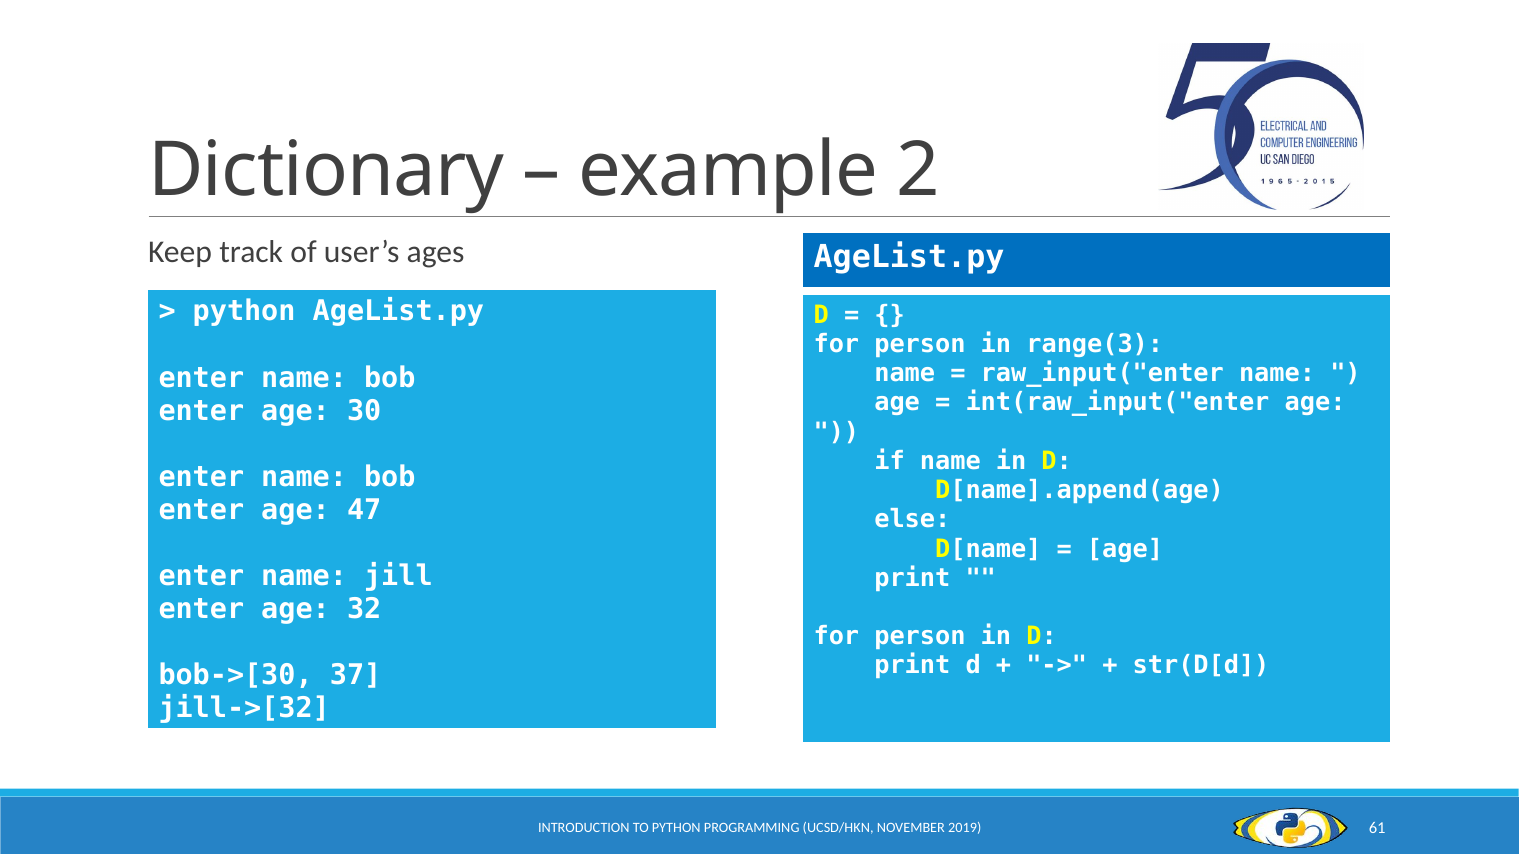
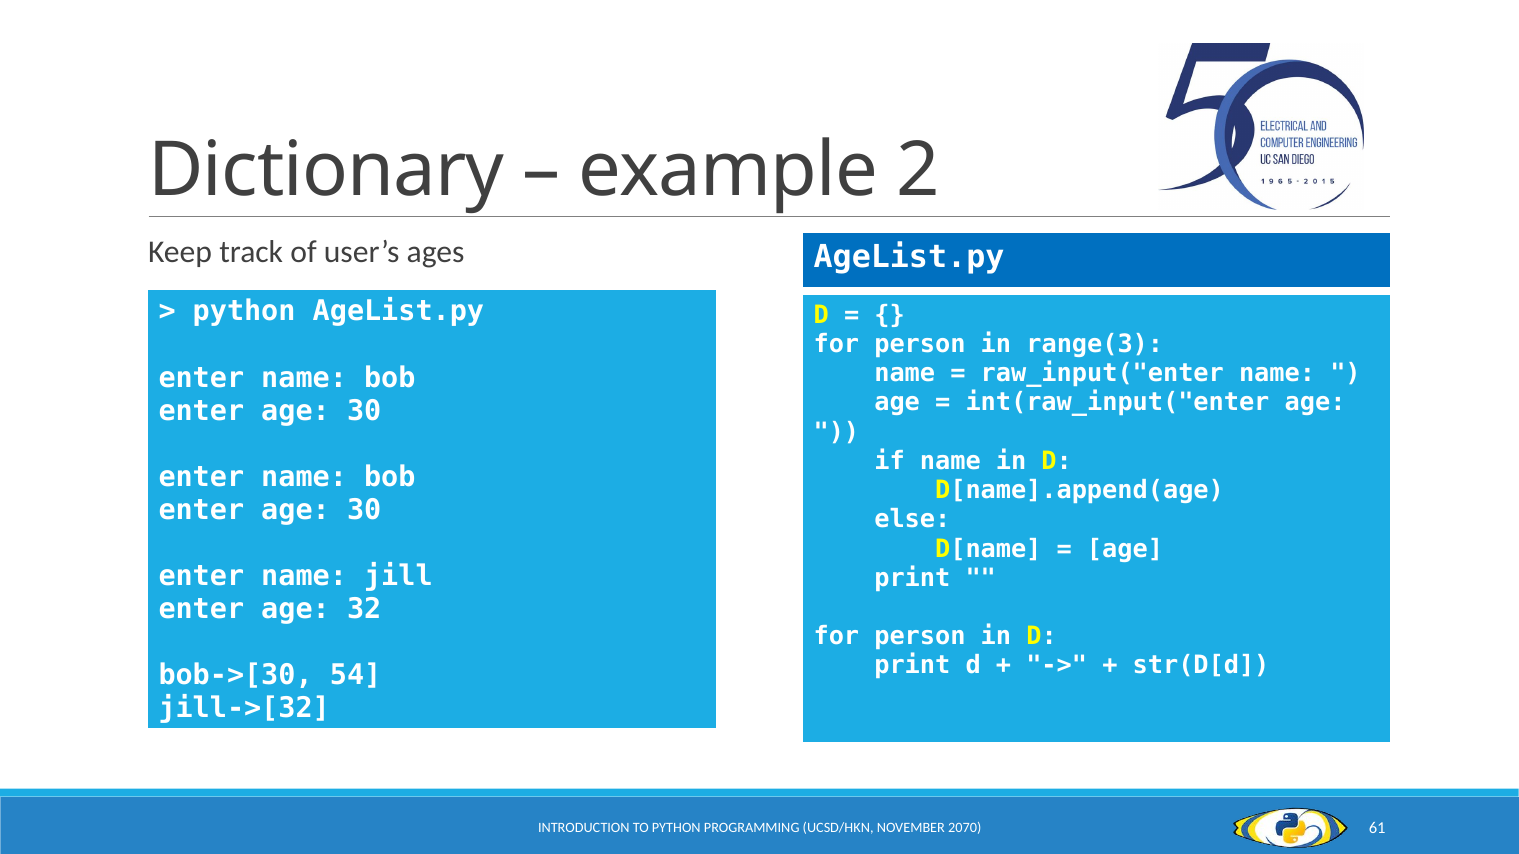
47: 47 -> 30 (364, 510)
37: 37 -> 54 (356, 675)
2019: 2019 -> 2070 (965, 828)
